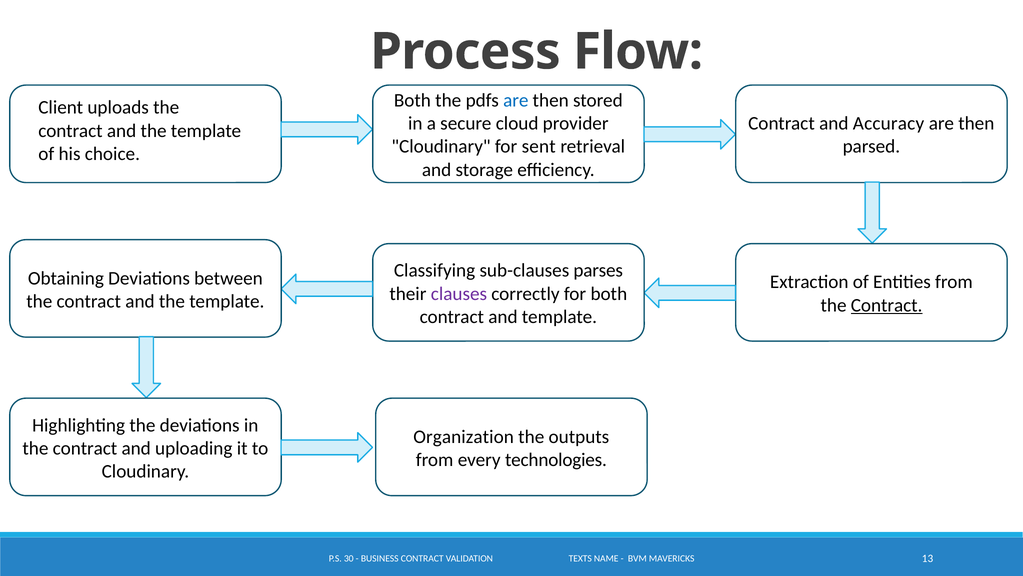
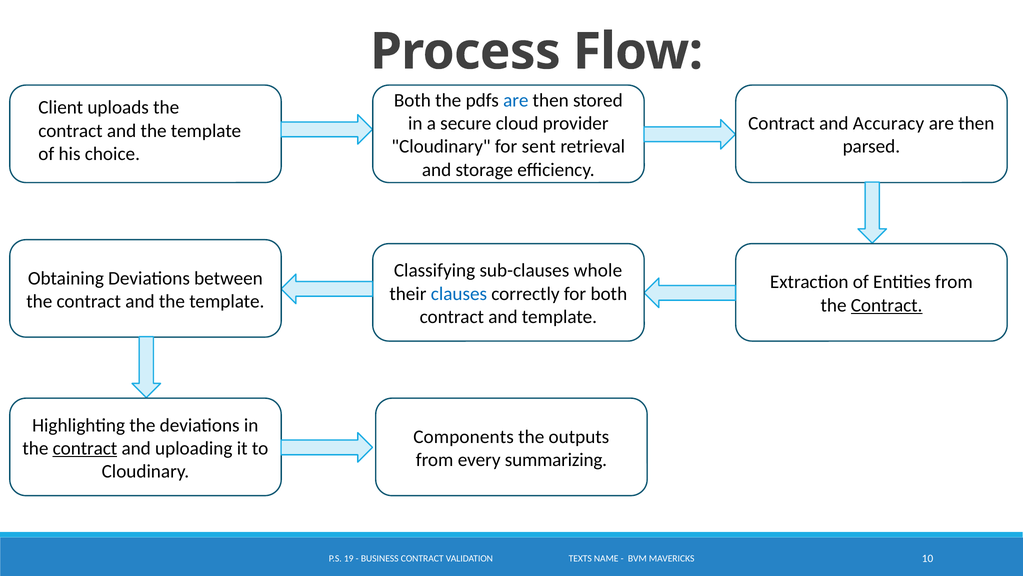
parses: parses -> whole (598, 270)
clauses colour: purple -> blue (459, 293)
Organization: Organization -> Components (464, 436)
contract underline: none -> present (85, 448)
technologies: technologies -> summarizing (556, 459)
30: 30 -> 19 (349, 558)
13: 13 -> 10 (928, 558)
